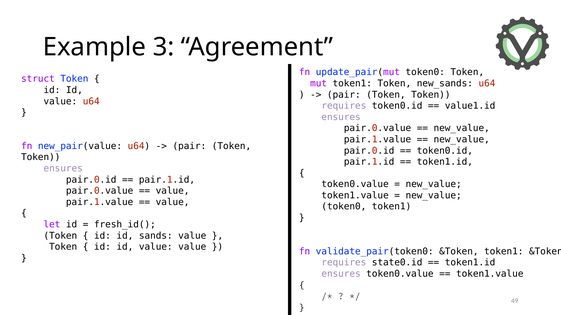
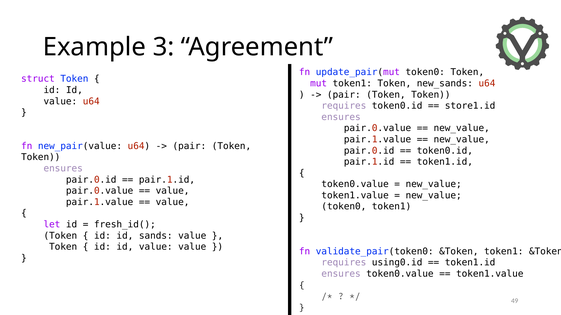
value1.id: value1.id -> store1.id (470, 106)
state0.id: state0.id -> using0.id (397, 263)
